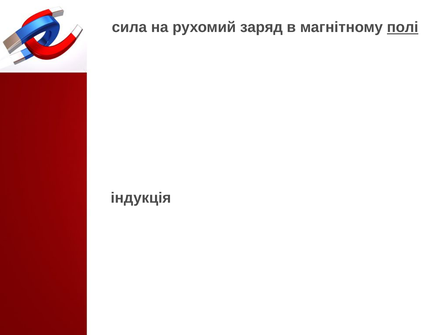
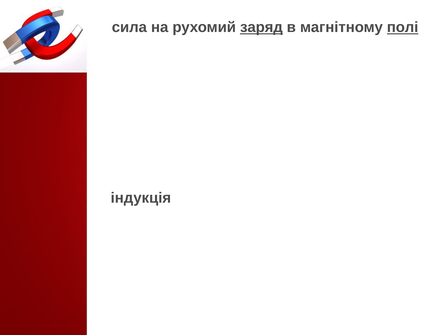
заряд underline: none -> present (261, 27)
